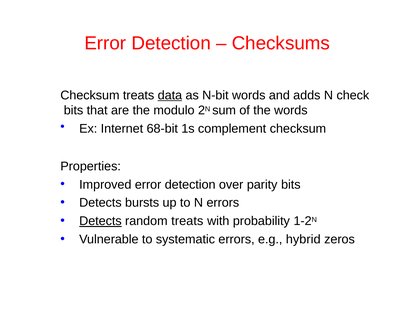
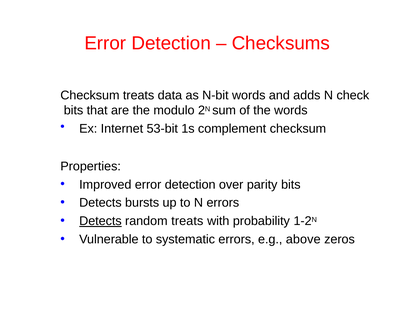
data underline: present -> none (170, 95)
68-bit: 68-bit -> 53-bit (162, 129)
hybrid: hybrid -> above (303, 239)
